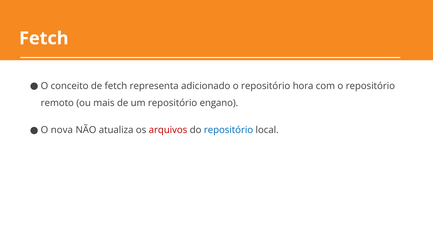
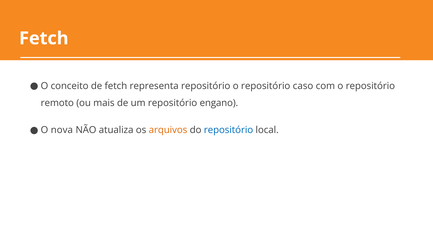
representa adicionado: adicionado -> repositório (206, 86)
hora: hora -> caso (303, 86)
arquivos colour: red -> orange (168, 130)
